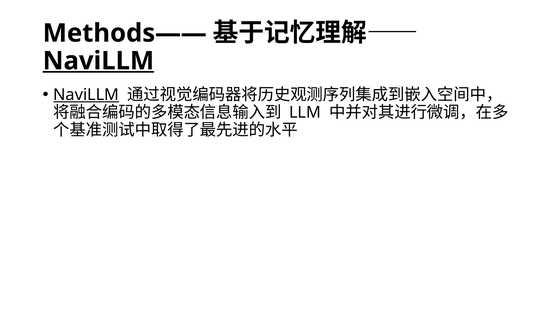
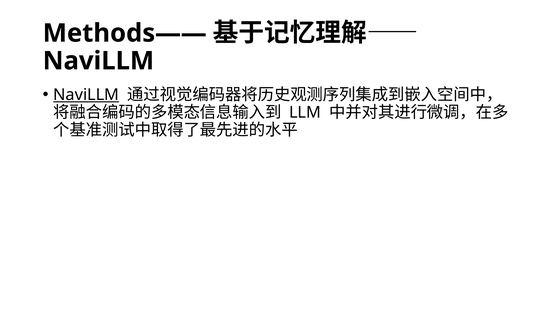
NaviLLM underline: present -> none (98, 61)
